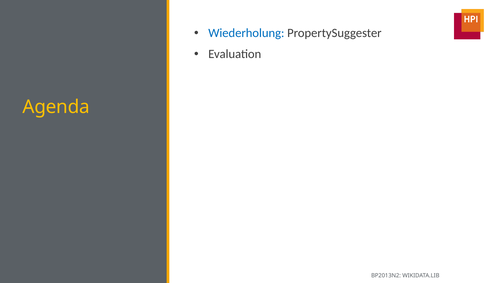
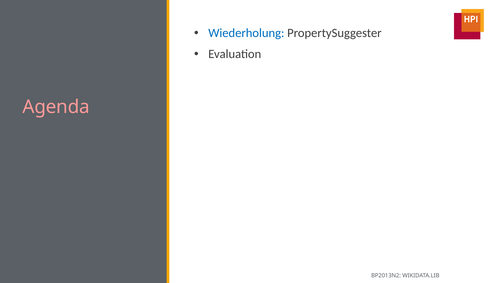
Agenda colour: yellow -> pink (56, 107)
